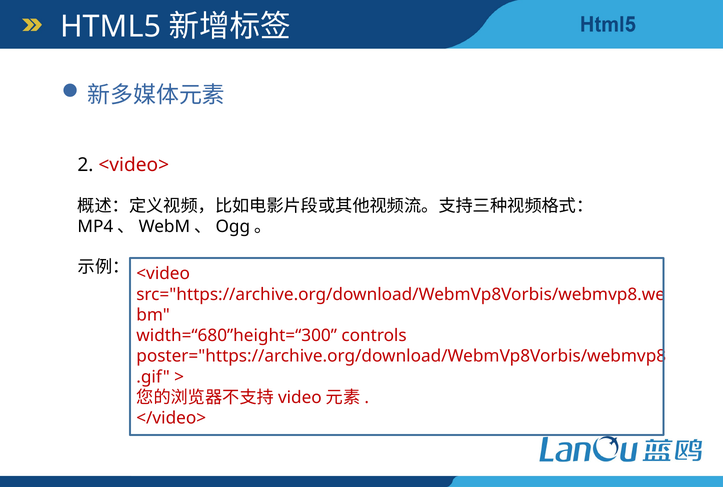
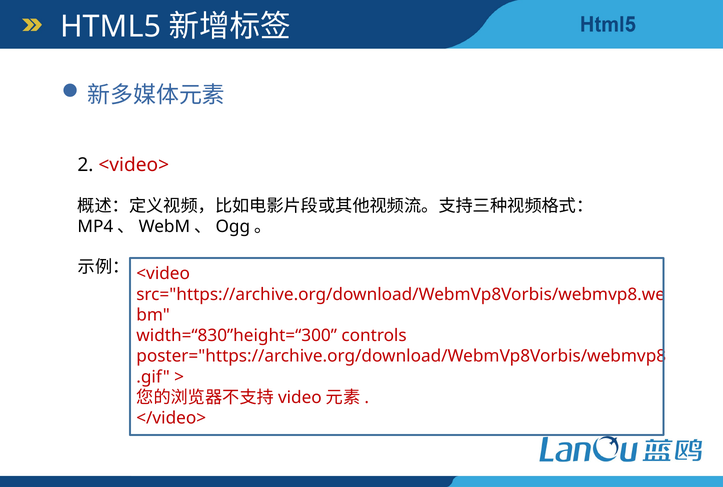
width=“680”height=“300: width=“680”height=“300 -> width=“830”height=“300 (237, 336)
